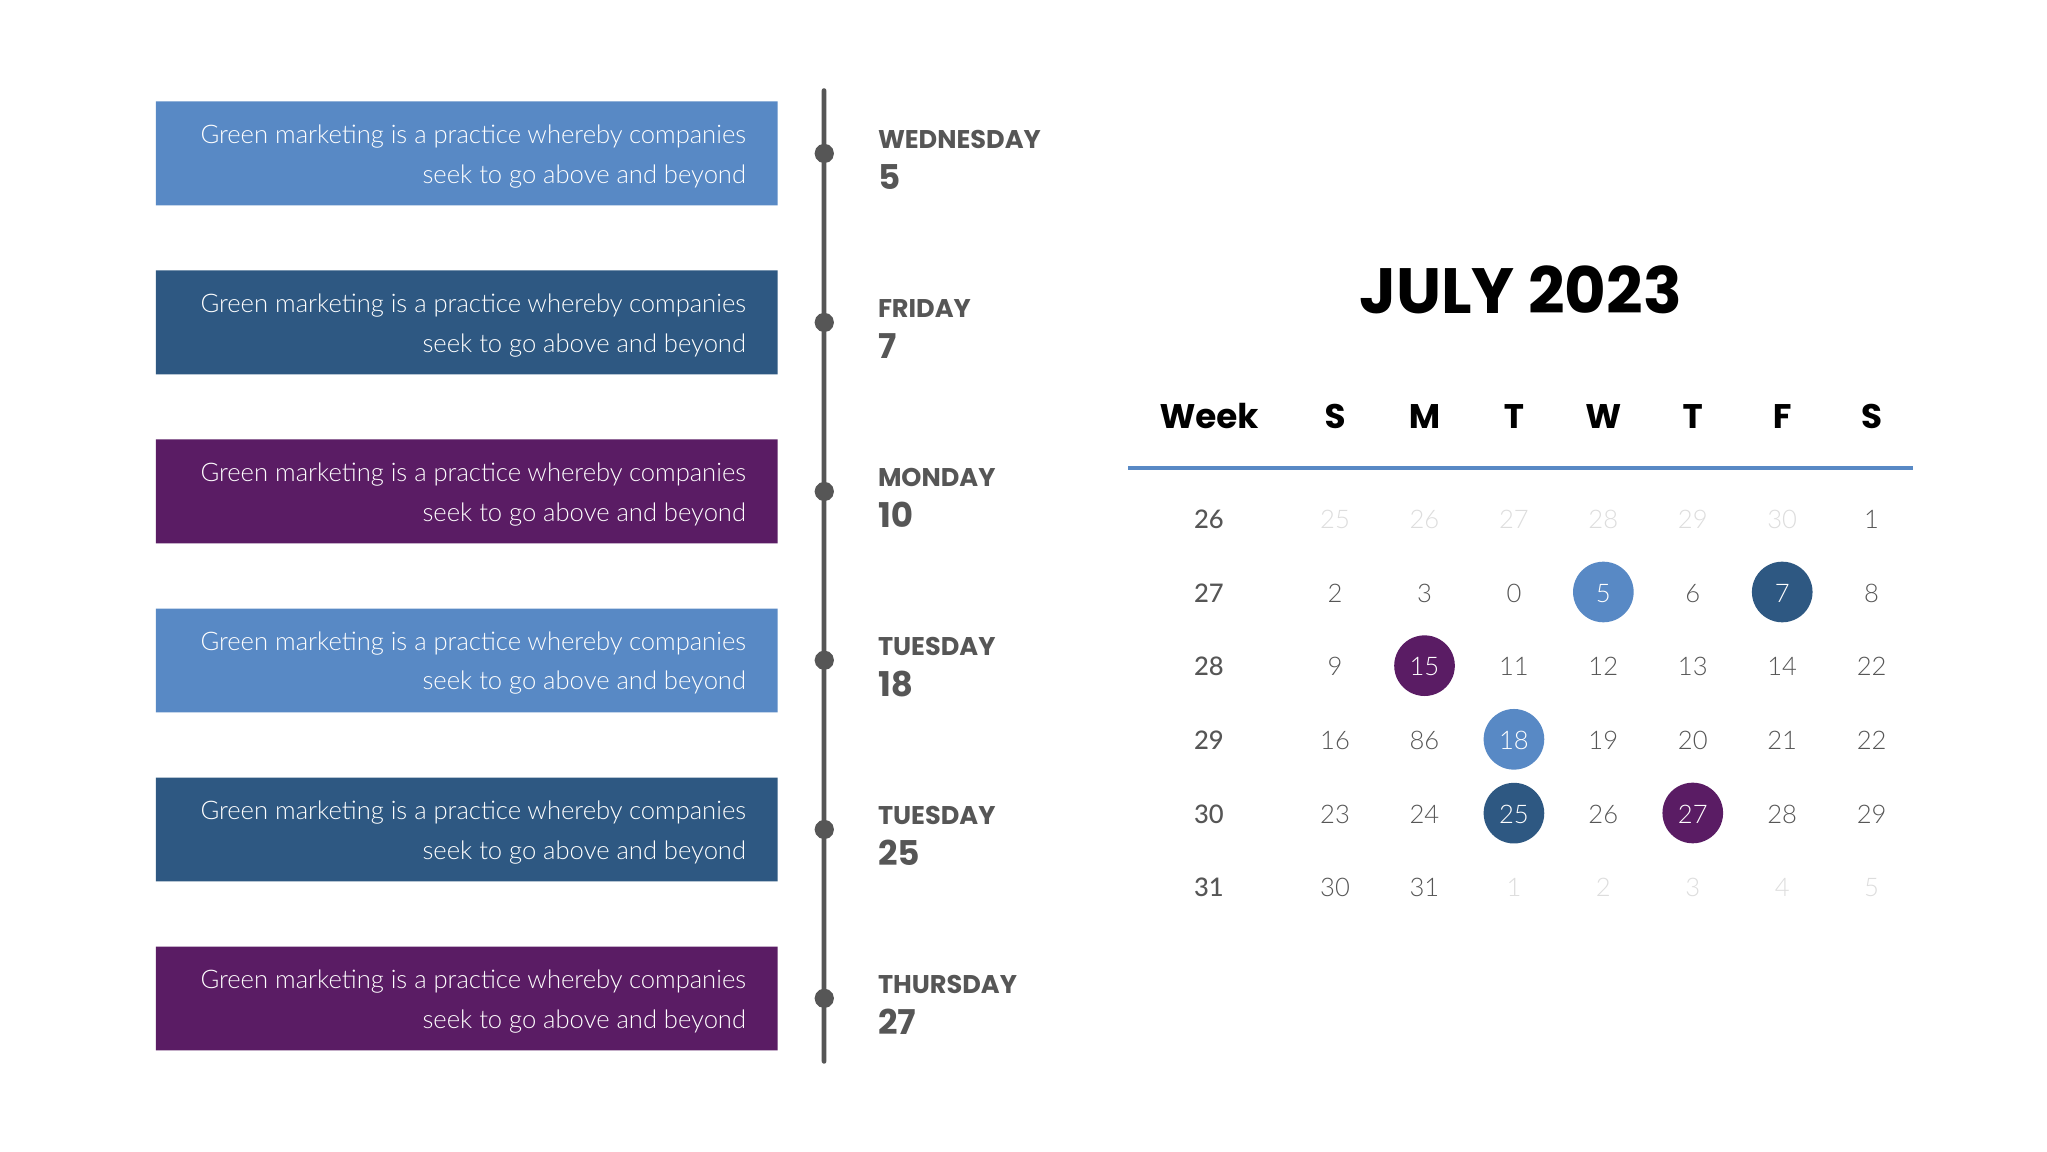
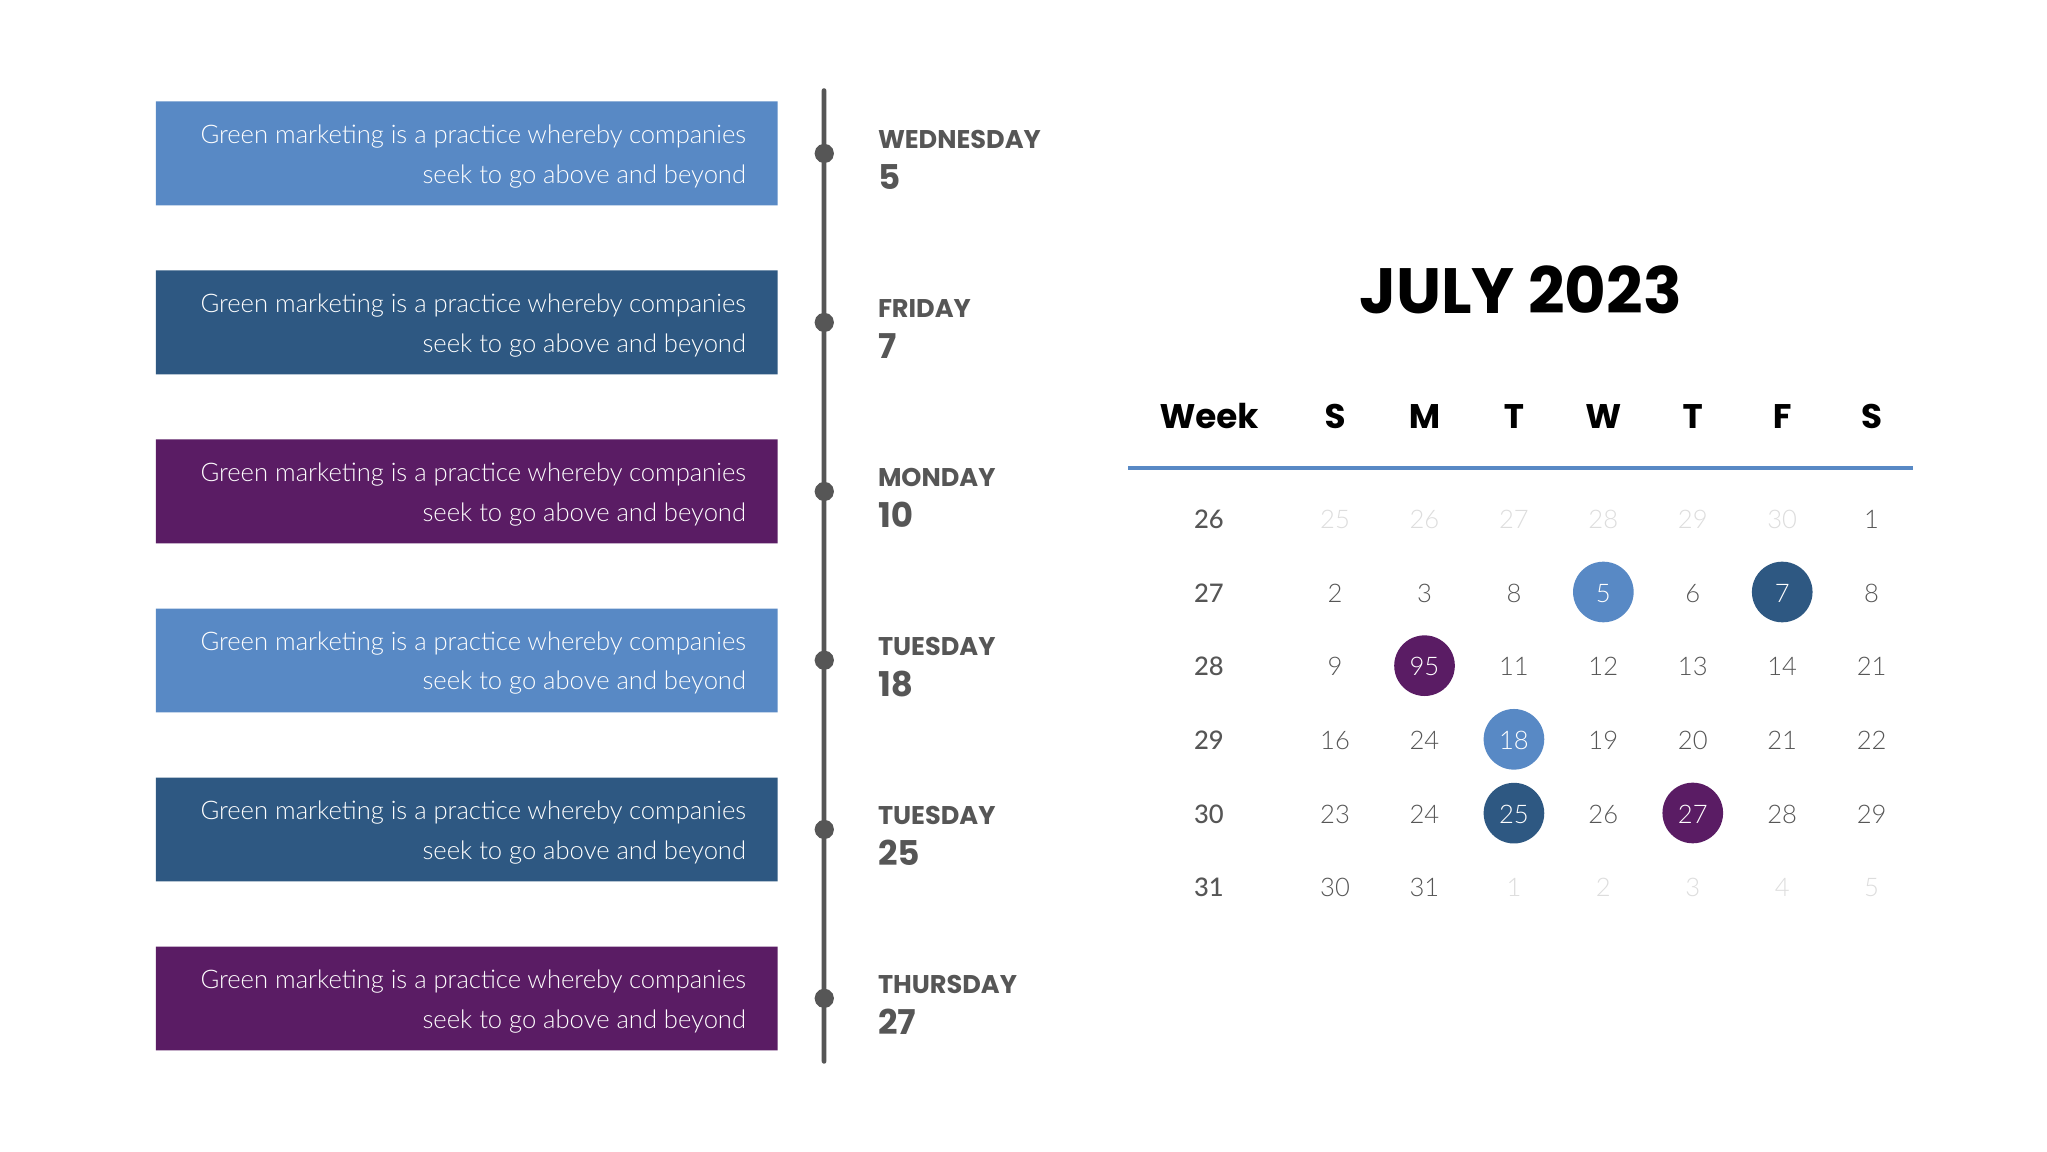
3 0: 0 -> 8 (1514, 594)
15: 15 -> 95 (1424, 667)
14 22: 22 -> 21 (1872, 667)
16 86: 86 -> 24 (1424, 741)
